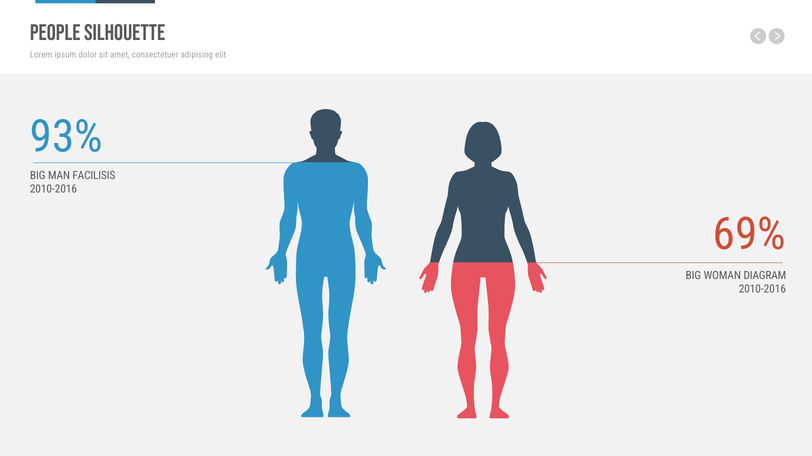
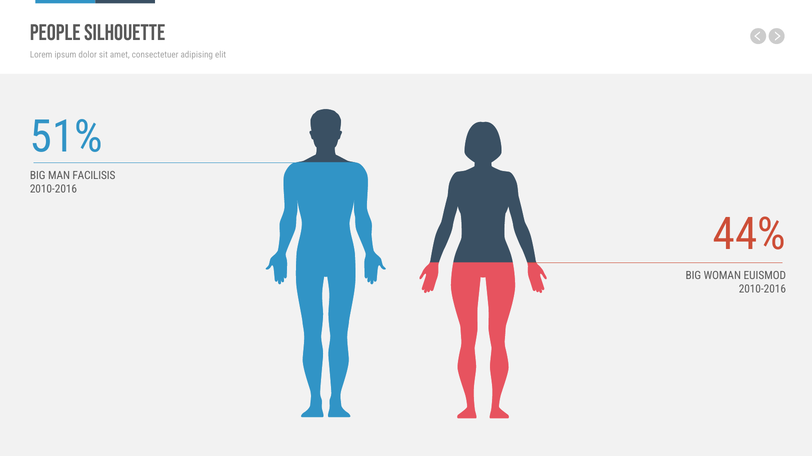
93%: 93% -> 51% (66, 137)
69%: 69% -> 44% (749, 235)
DIAGRAM: DIAGRAM -> EUISMOD (765, 276)
